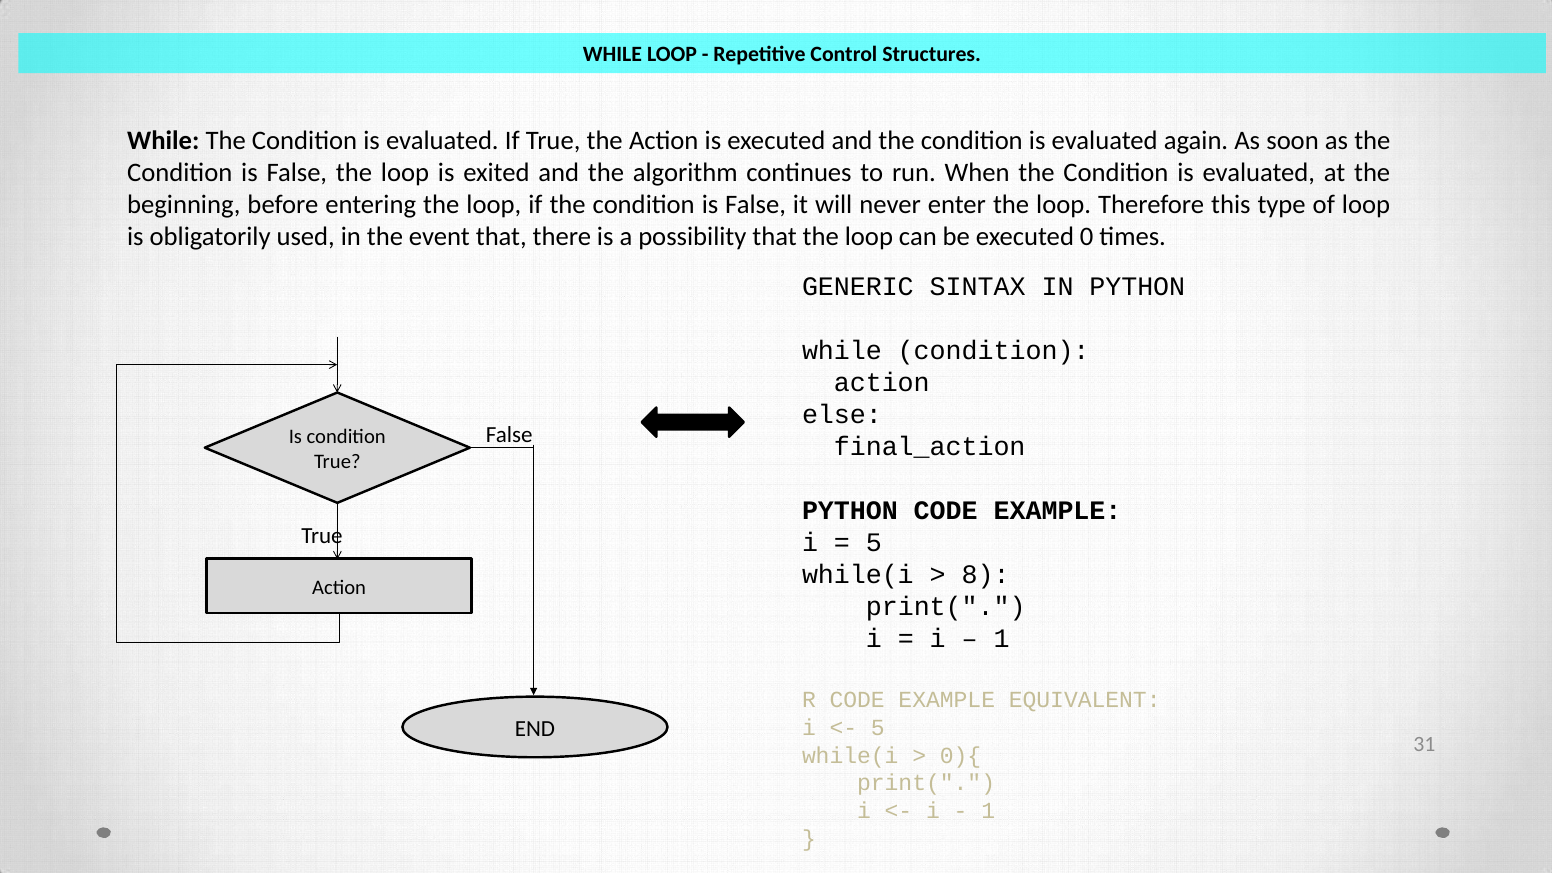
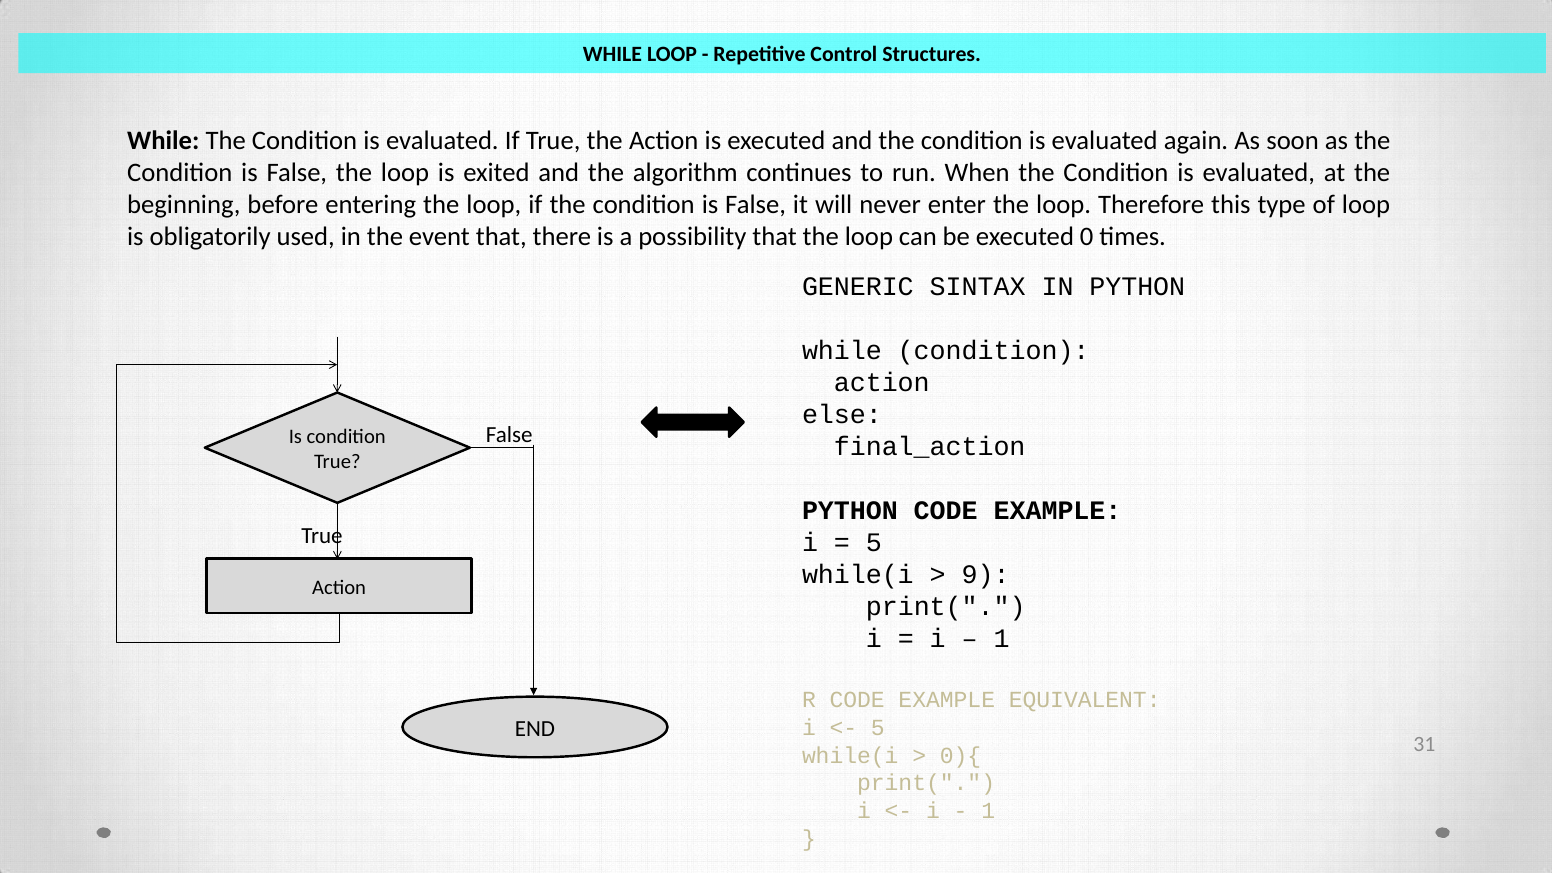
8: 8 -> 9 (986, 575)
